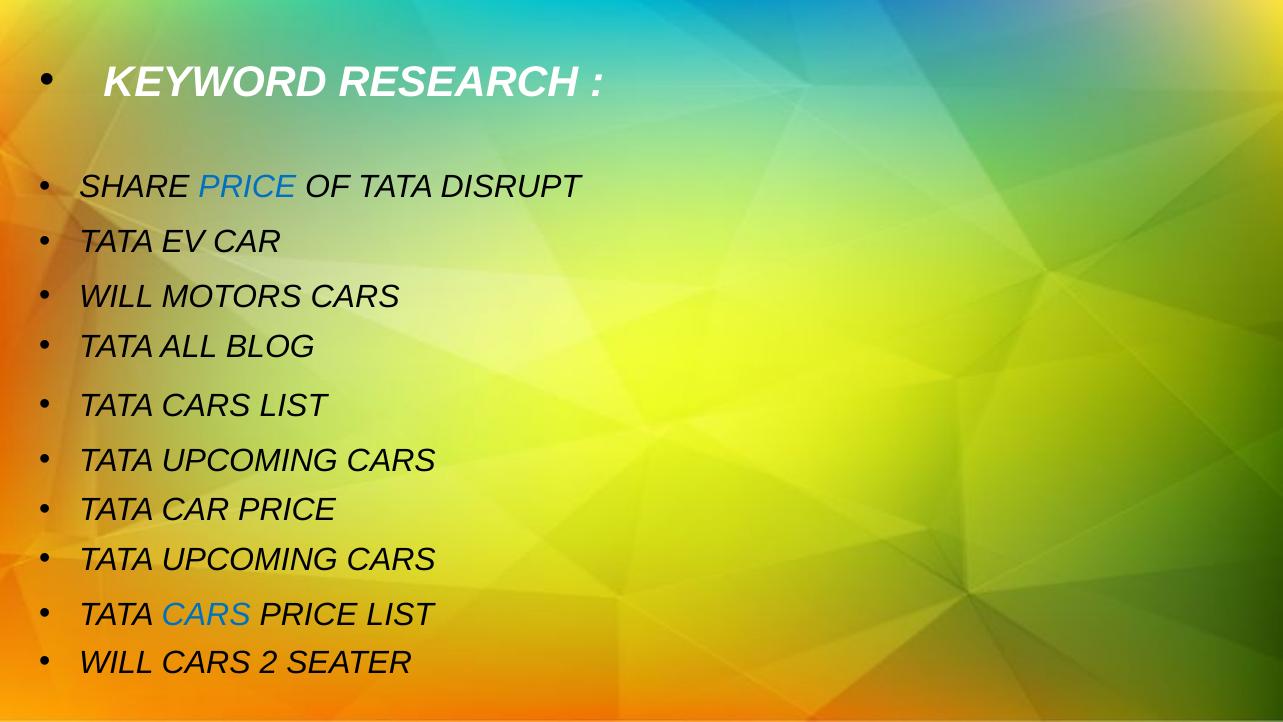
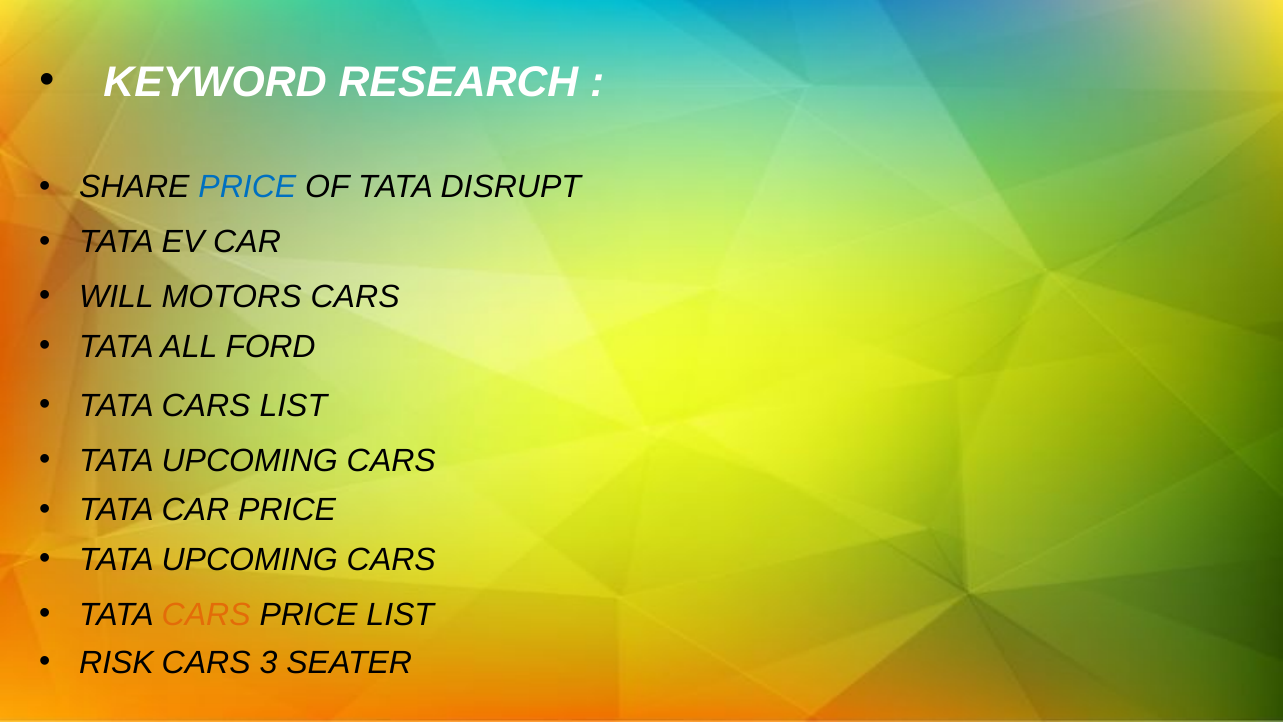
BLOG: BLOG -> FORD (271, 347)
CARS colour: blue -> orange (206, 614)
WILL: WILL -> RISK (116, 662)
2: 2 -> 3 (269, 662)
